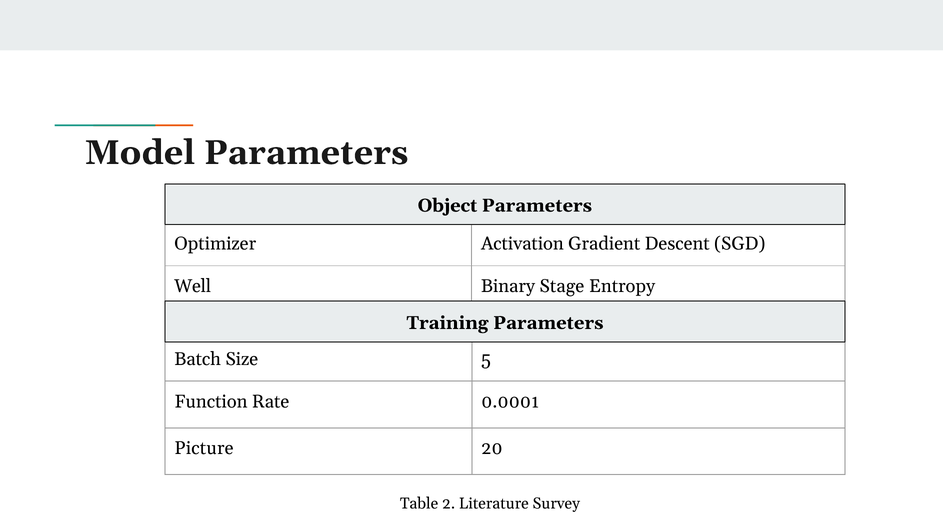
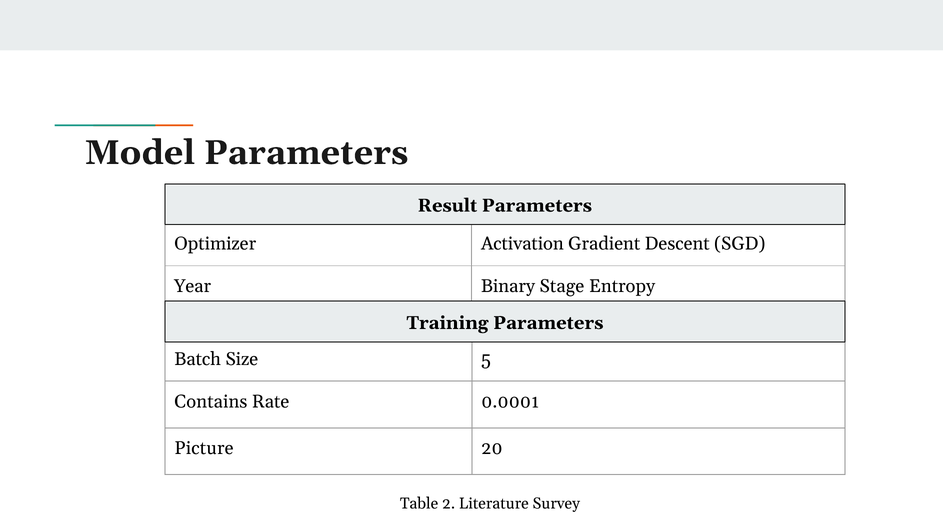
Object: Object -> Result (447, 205)
Well: Well -> Year (193, 286)
Function: Function -> Contains (211, 401)
